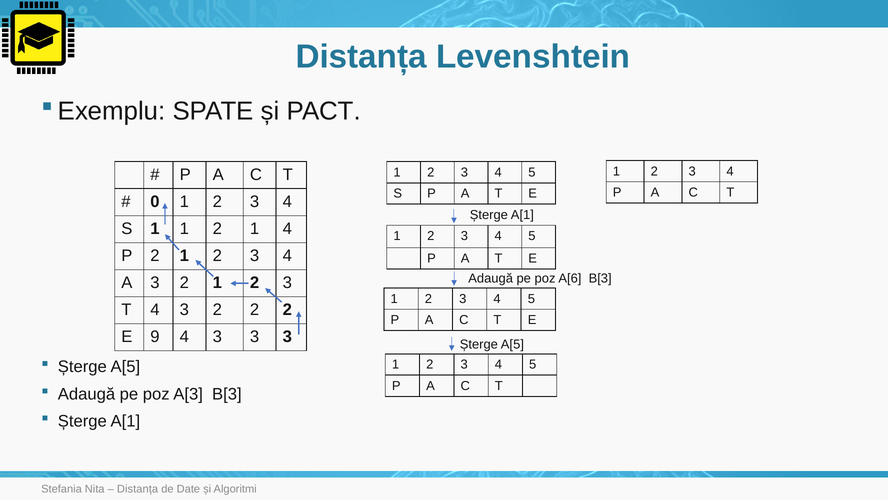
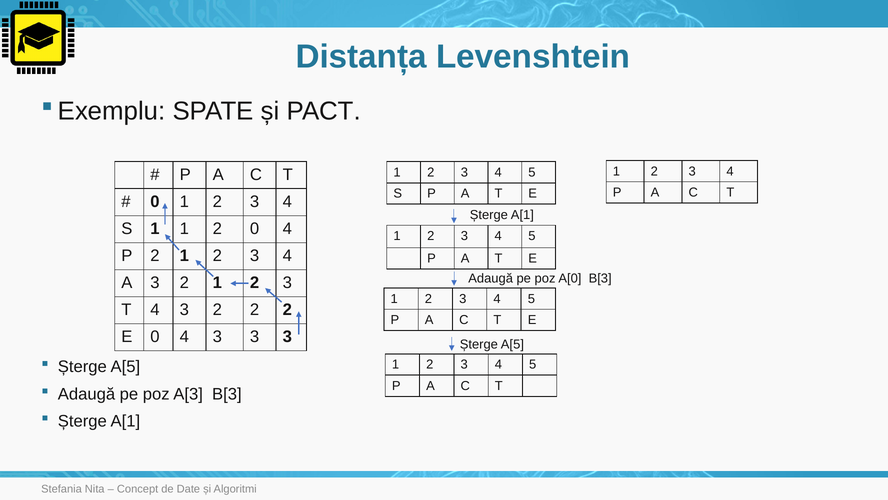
1 2 1: 1 -> 0 (255, 228)
A[6: A[6 -> A[0 (570, 278)
E 9: 9 -> 0 (155, 336)
Distanța: Distanța -> Concept (138, 489)
